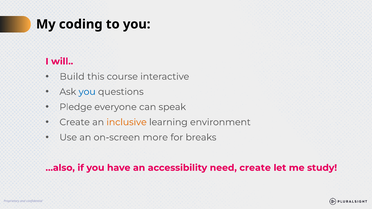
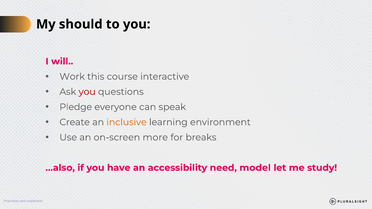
coding: coding -> should (81, 24)
Build: Build -> Work (72, 77)
you colour: blue -> red (87, 92)
need create: create -> model (255, 168)
